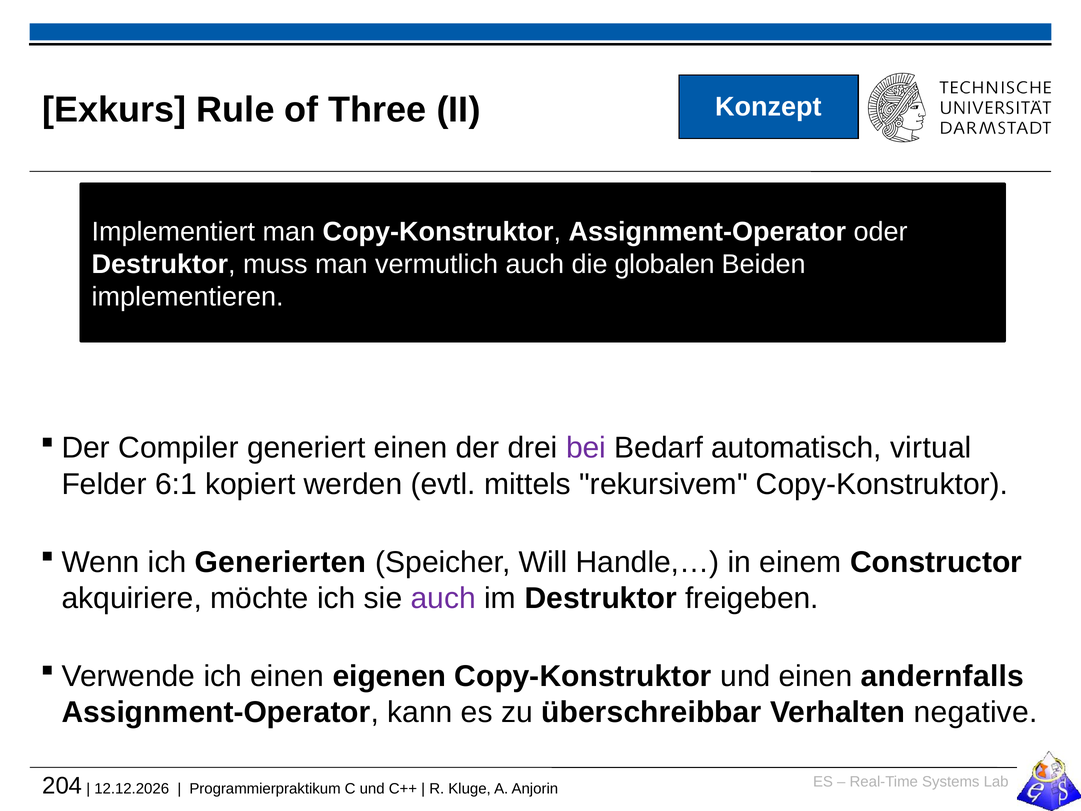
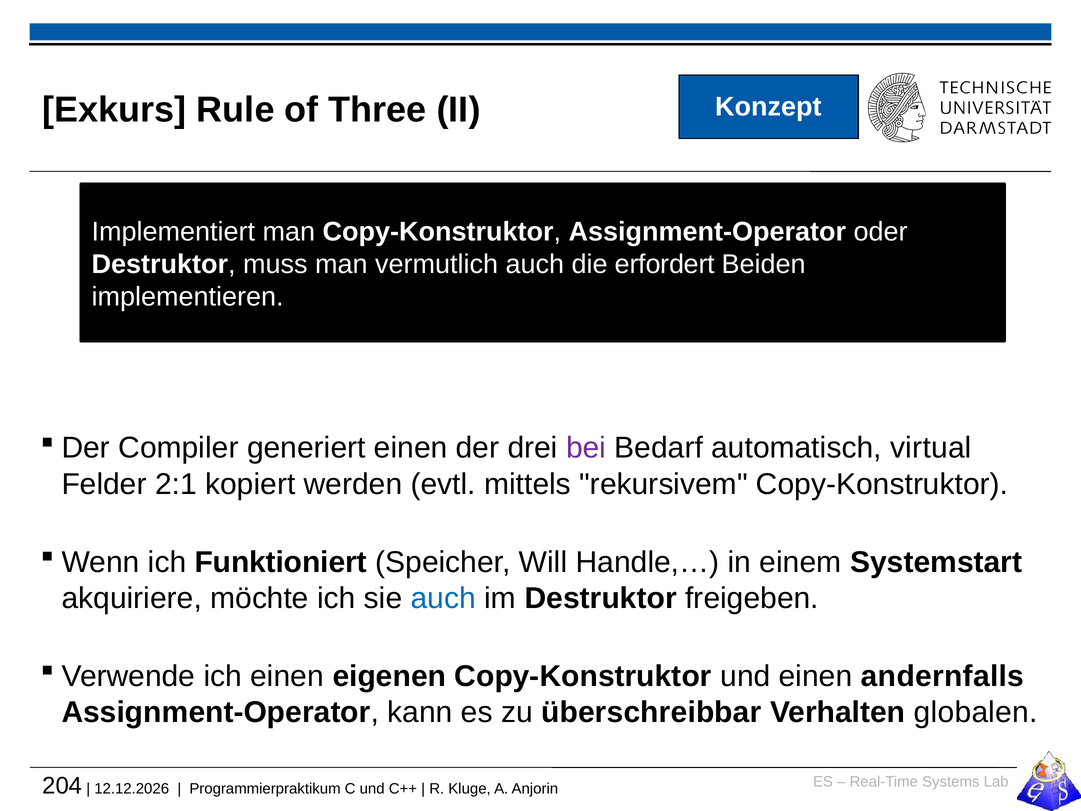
globalen: globalen -> erfordert (665, 264)
6:1: 6:1 -> 2:1 (176, 484)
Generierten: Generierten -> Funktioniert (281, 562)
Constructor: Constructor -> Systemstart (936, 562)
auch colour: purple -> blue (443, 598)
negative: negative -> globalen (976, 712)
